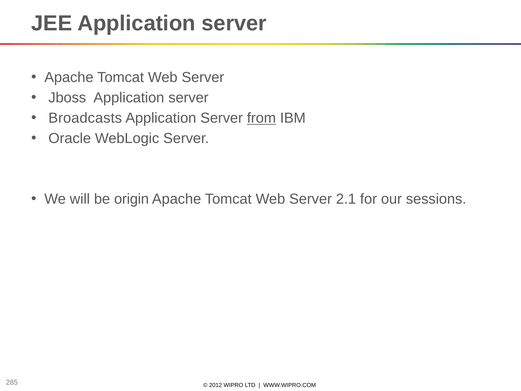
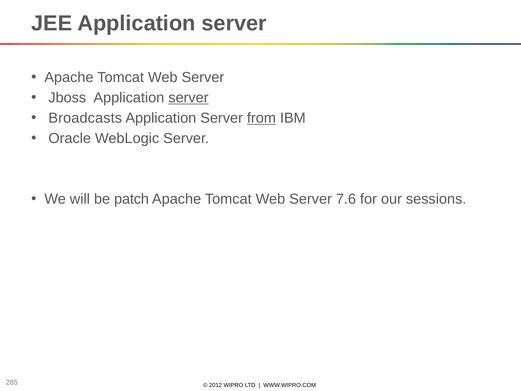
server underline: none -> present (188, 98)
origin: origin -> patch (132, 199)
2.1: 2.1 -> 7.6 (346, 199)
